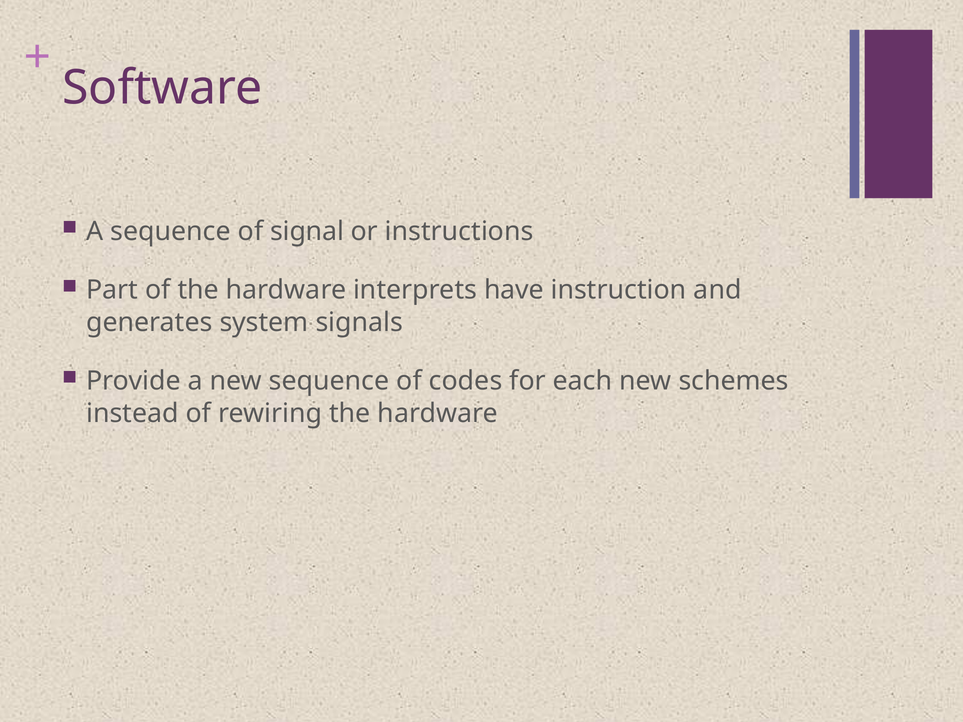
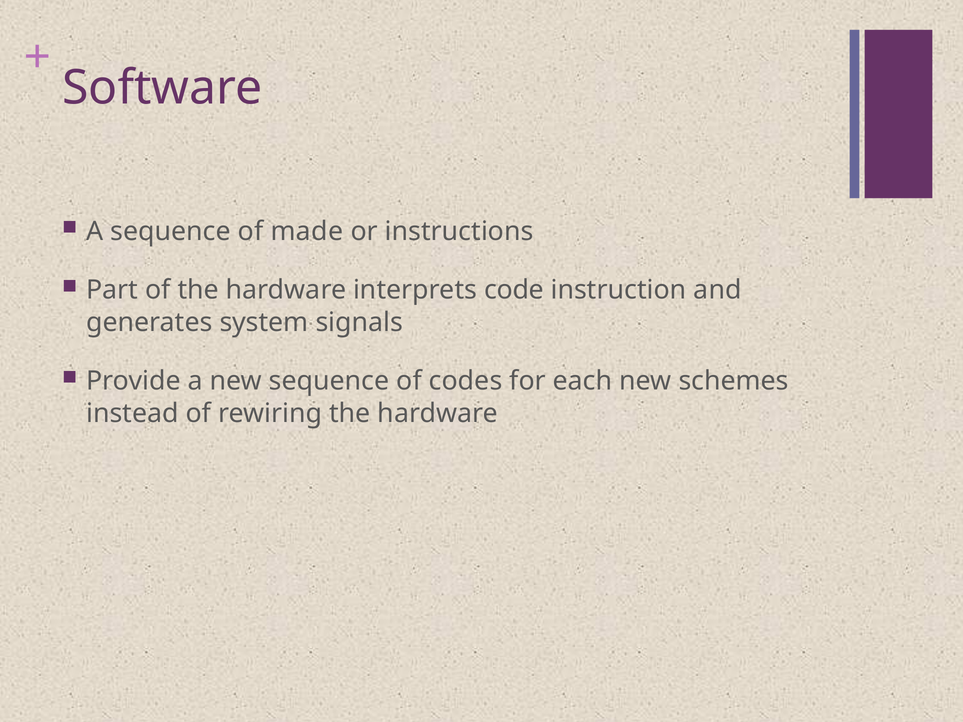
signal: signal -> made (307, 231)
have: have -> code (514, 290)
